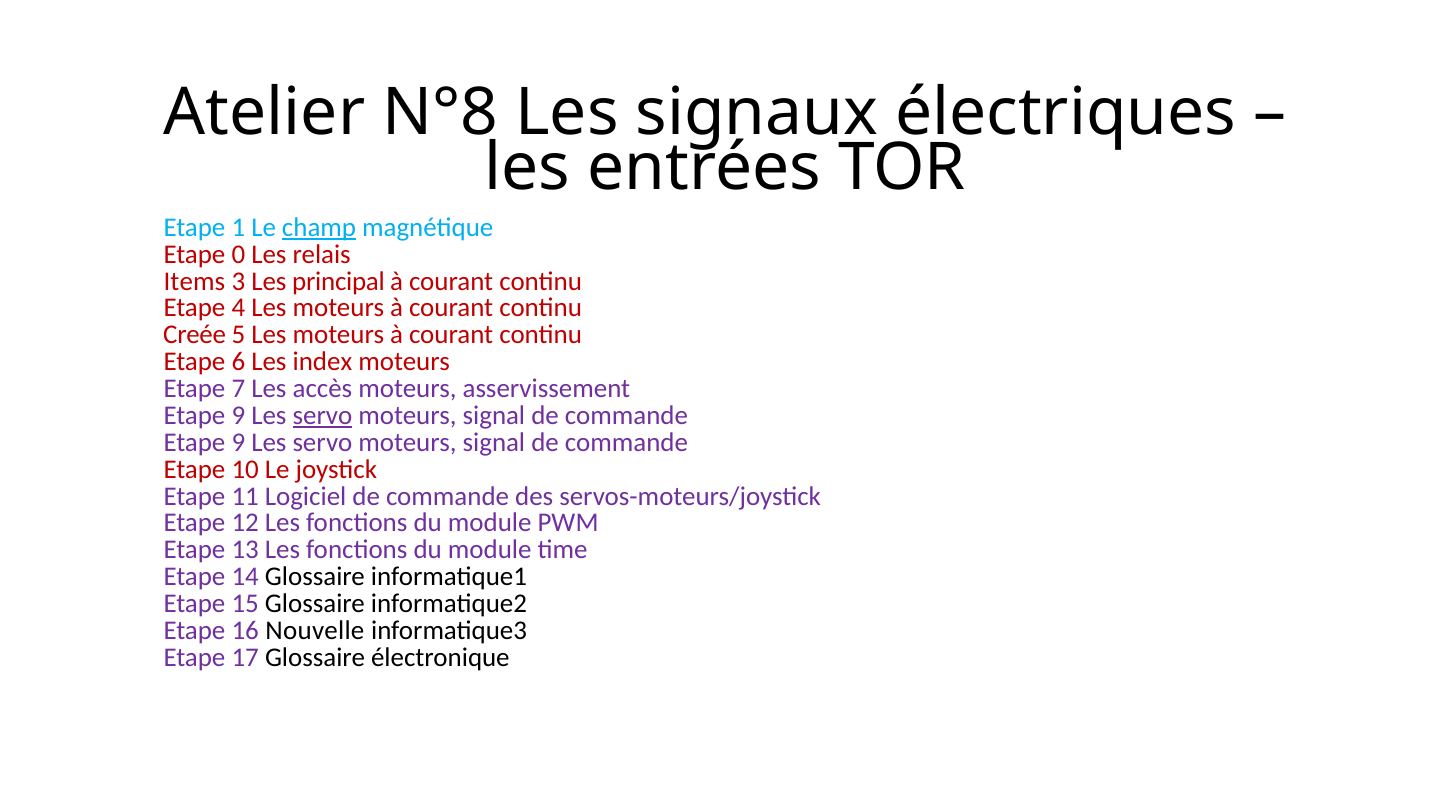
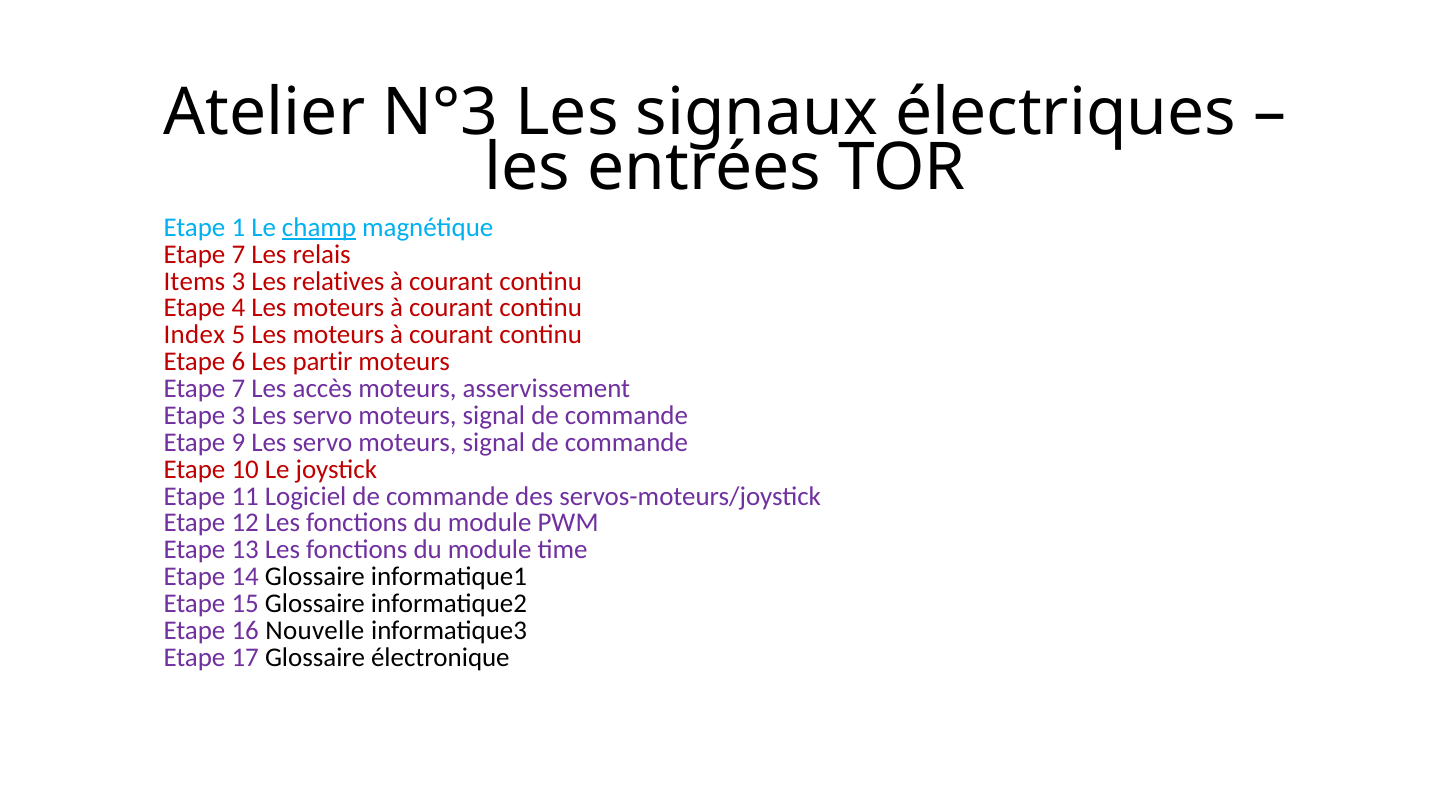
N°8: N°8 -> N°3 (440, 113)
0: 0 -> 7 (238, 254)
principal: principal -> relatives (338, 281)
Creée: Creée -> Index (194, 335)
index: index -> partir (323, 362)
9: 9 -> 3 (238, 415)
servo underline: present -> none (322, 415)
